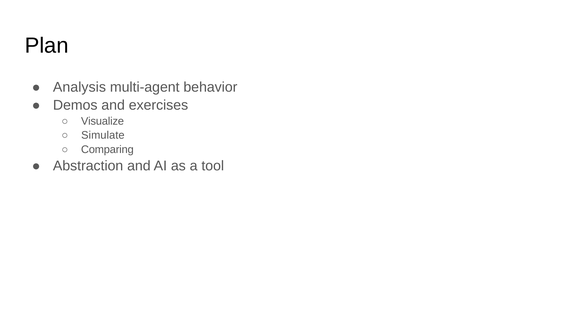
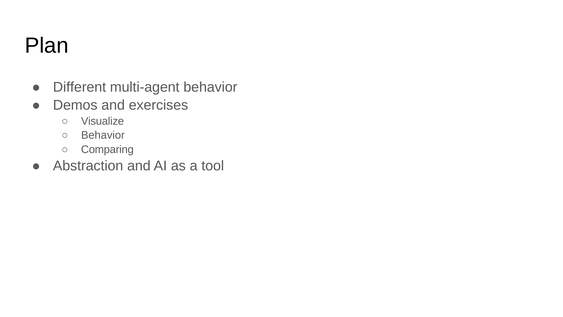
Analysis: Analysis -> Different (80, 87)
Simulate: Simulate -> Behavior (103, 135)
